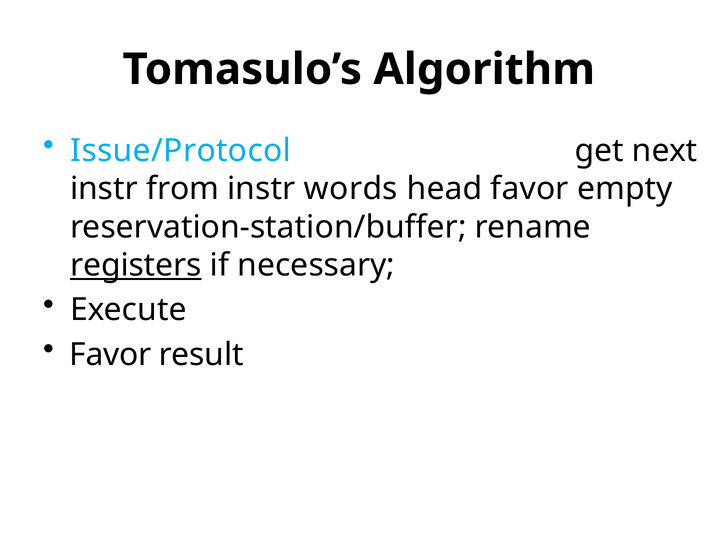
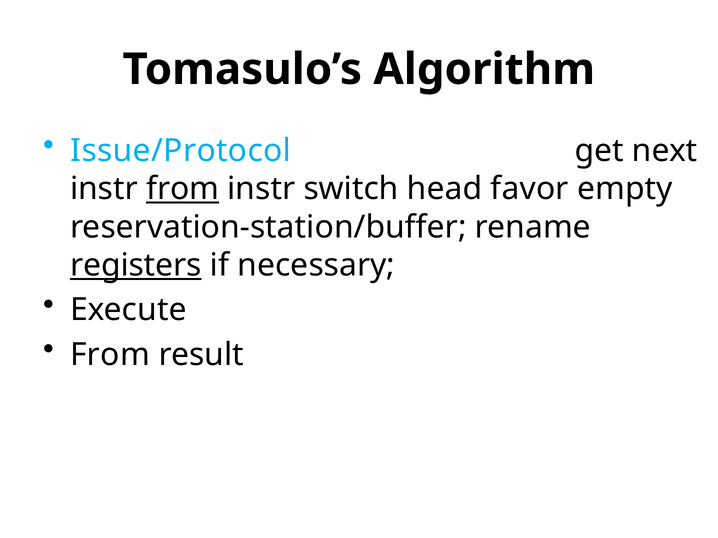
from underline: none -> present (183, 189)
words: words -> switch (351, 189)
Favor: Favor -> From (110, 355)
